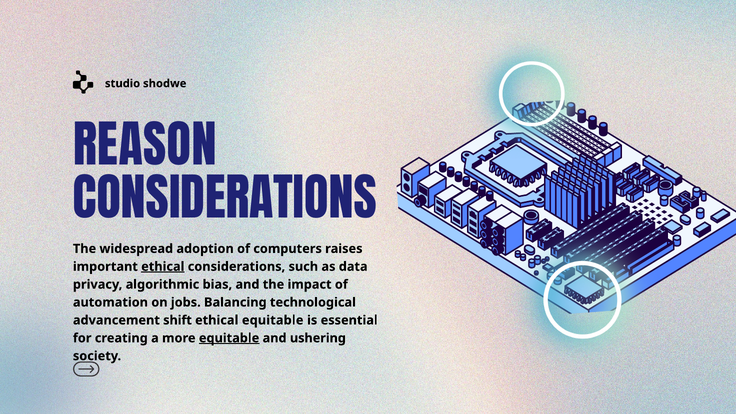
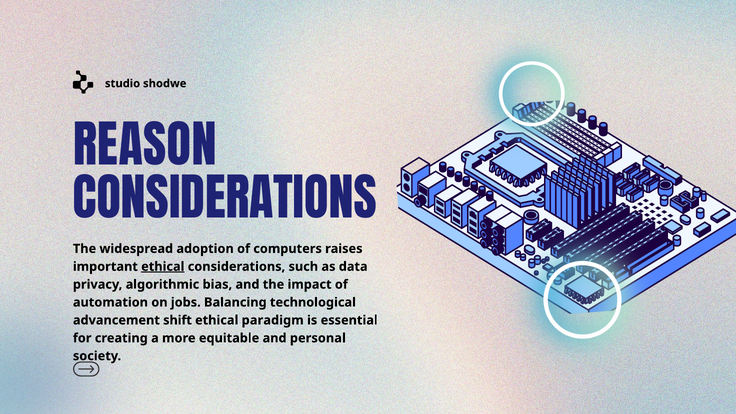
ethical equitable: equitable -> paradigm (273, 320)
equitable underline: present -> none (229, 338)
ushering: ushering -> personal (318, 338)
